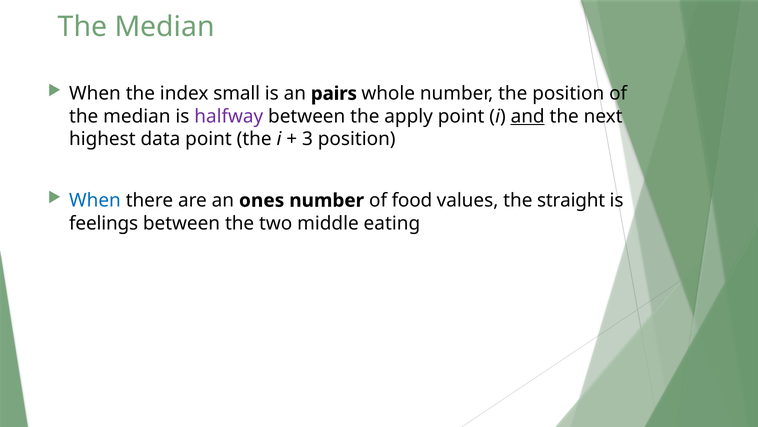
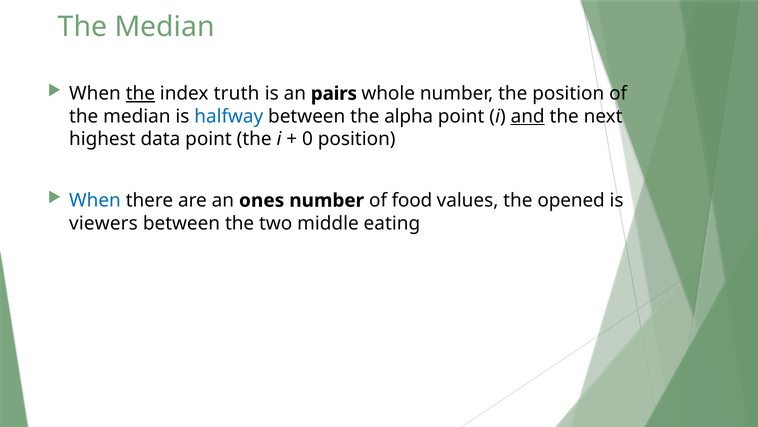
the underline: none -> present (140, 93)
small: small -> truth (237, 93)
halfway colour: purple -> blue (229, 116)
apply: apply -> alpha (409, 116)
3: 3 -> 0 (308, 139)
straight: straight -> opened (571, 200)
feelings: feelings -> viewers (103, 223)
